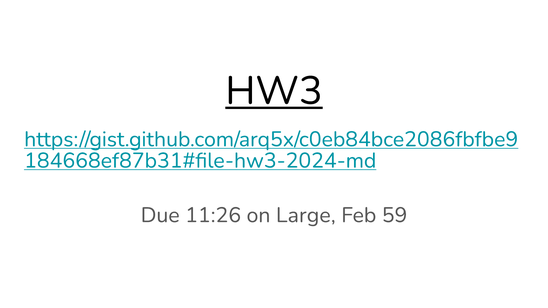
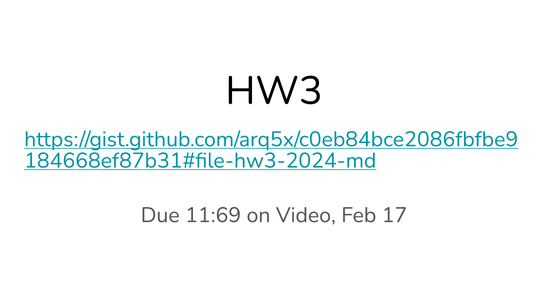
HW3 underline: present -> none (274, 91)
11:26: 11:26 -> 11:69 (213, 215)
Large: Large -> Video (306, 215)
59: 59 -> 17 (395, 215)
